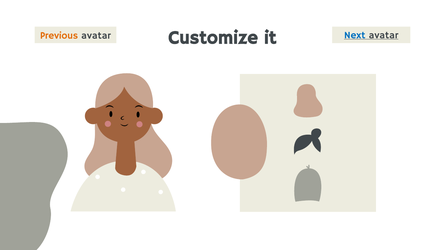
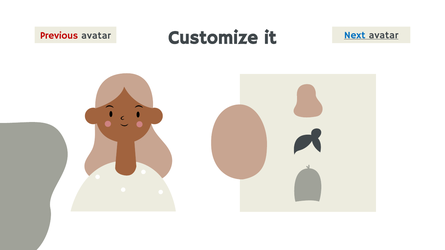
Previous colour: orange -> red (59, 36)
